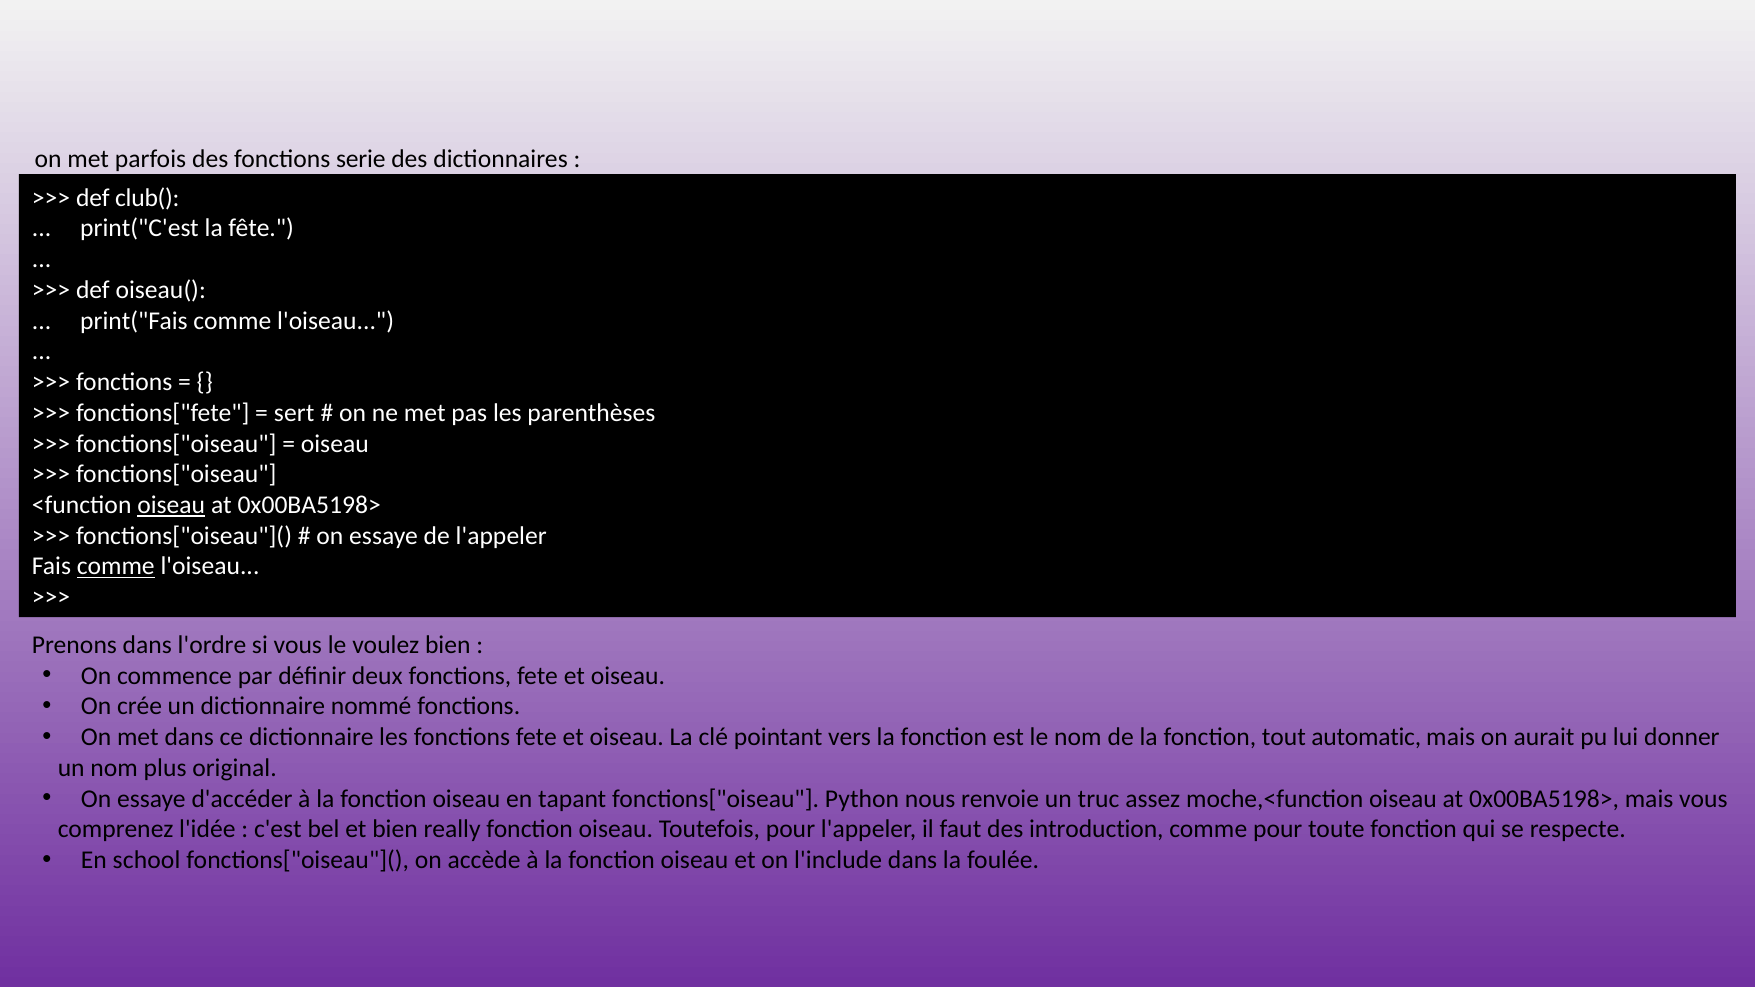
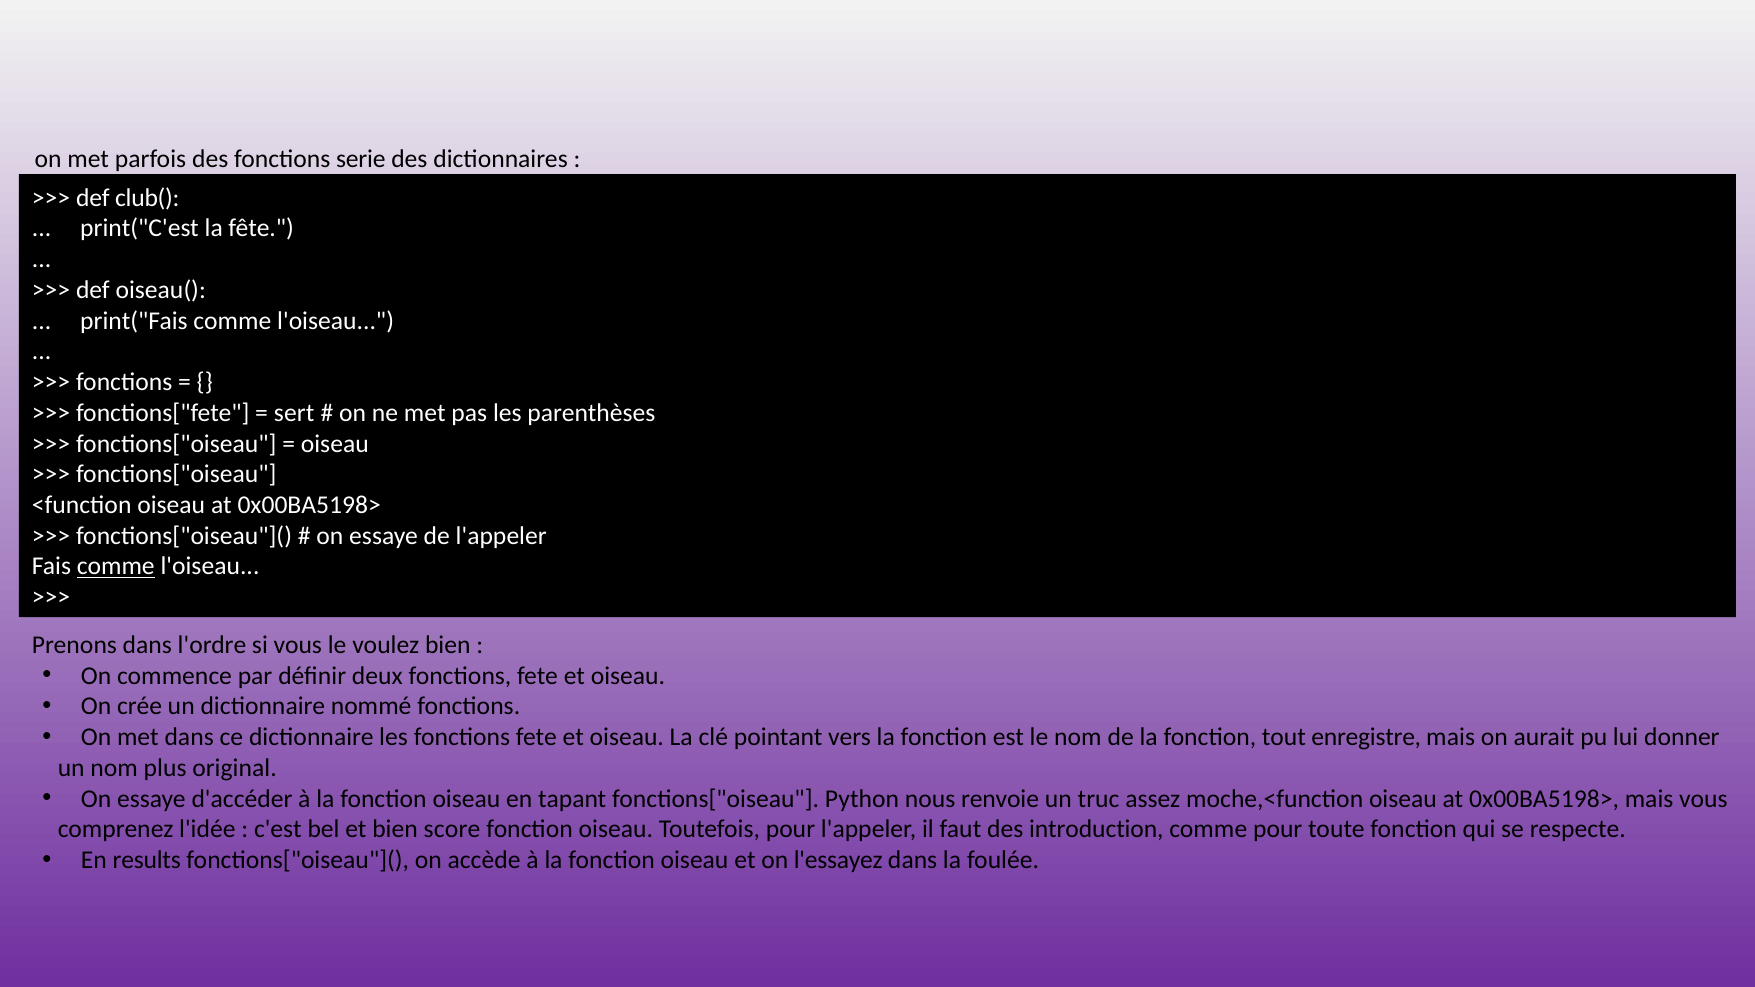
oiseau underline: present -> none (171, 505)
automatic: automatic -> enregistre (1366, 737)
really: really -> score (452, 830)
school: school -> results (147, 860)
l'include: l'include -> l'essayez (838, 860)
